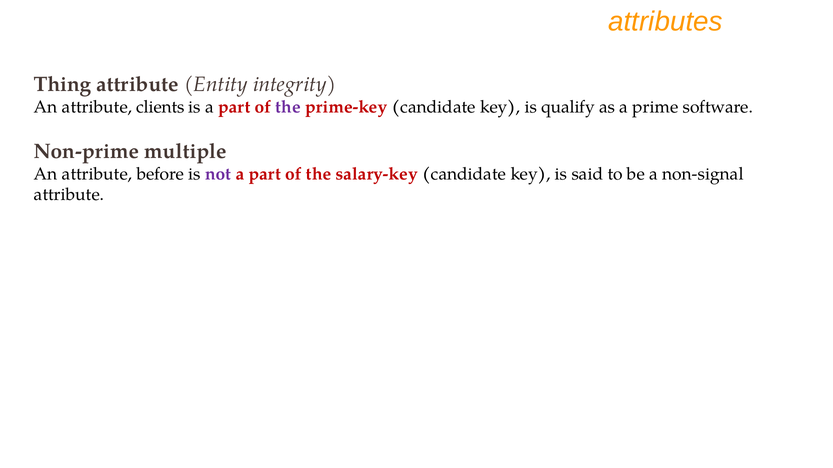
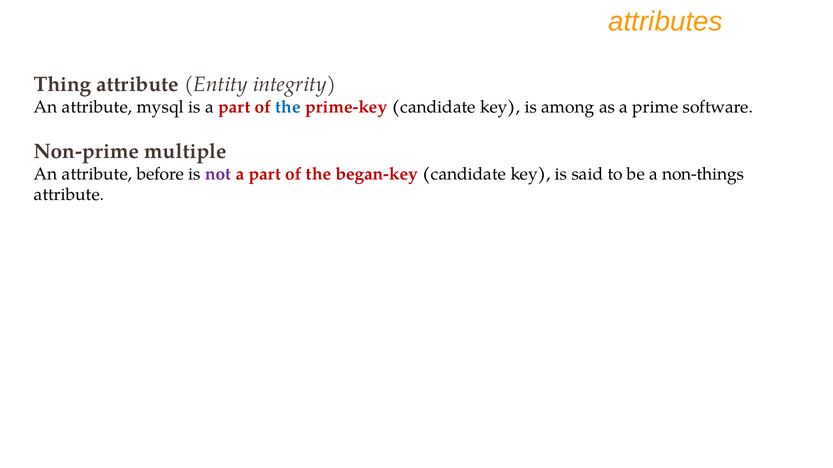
clients: clients -> mysql (160, 107)
the colour: purple -> blue (288, 107)
qualify: qualify -> among (568, 107)
salary-key: salary-key -> began-key (377, 174)
non-signal: non-signal -> non-things (703, 174)
